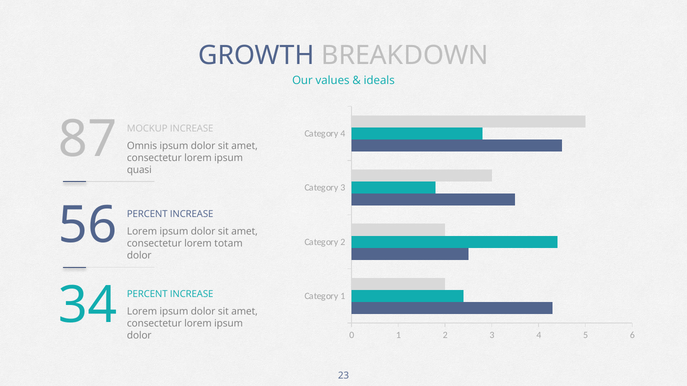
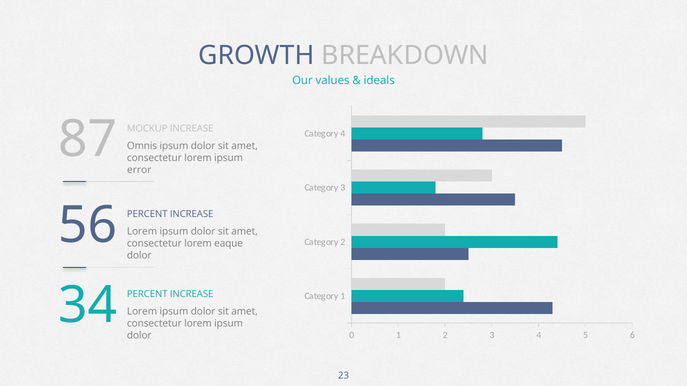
quasi: quasi -> error (139, 170)
totam: totam -> eaque (229, 244)
